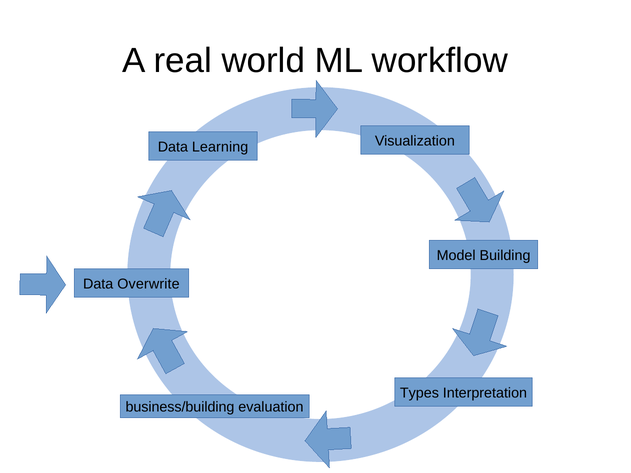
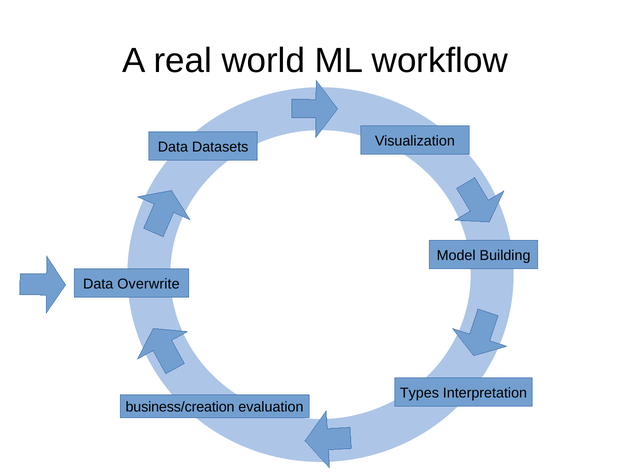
Learning: Learning -> Datasets (220, 147)
business/building: business/building -> business/creation (180, 407)
